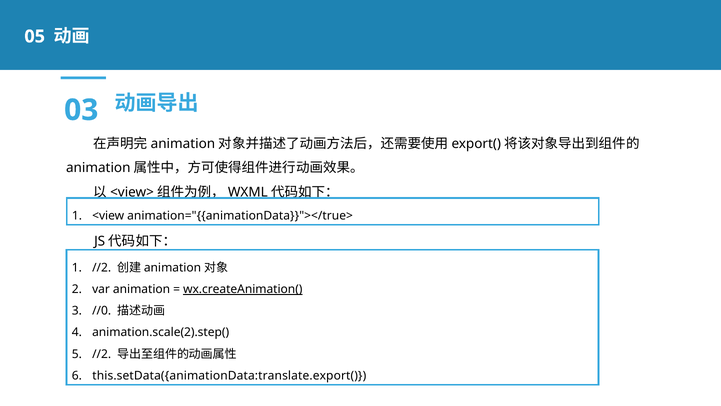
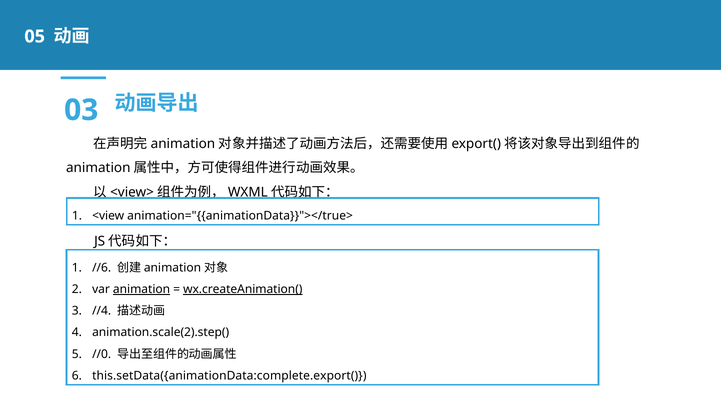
//2: //2 -> //6 (102, 267)
animation underline: none -> present (142, 289)
//0: //0 -> //4 (102, 311)
//2: //2 -> //0 (102, 354)
this.setData({animationData:translate.export(: this.setData({animationData:translate.export( -> this.setData({animationData:complete.export( (229, 375)
